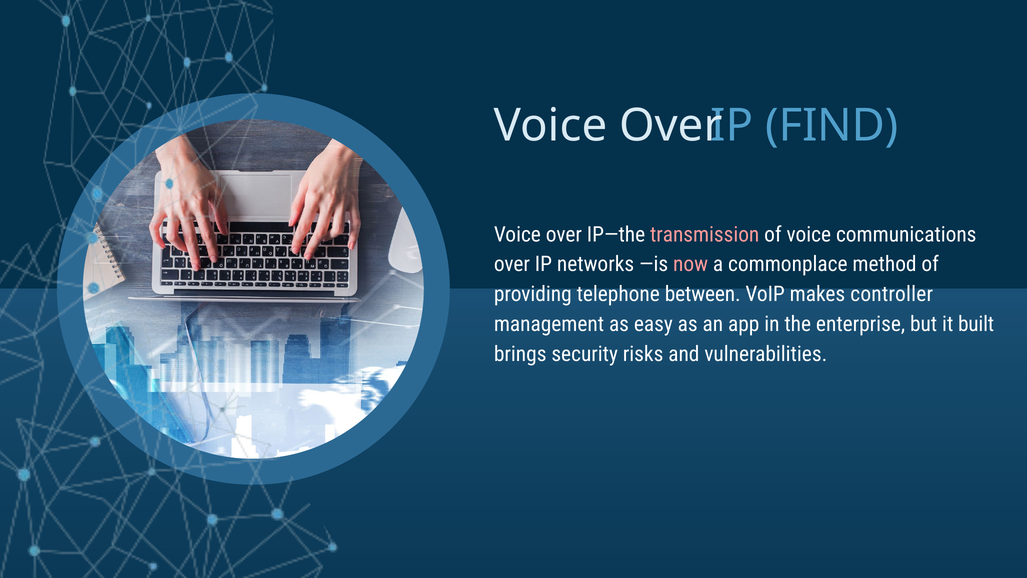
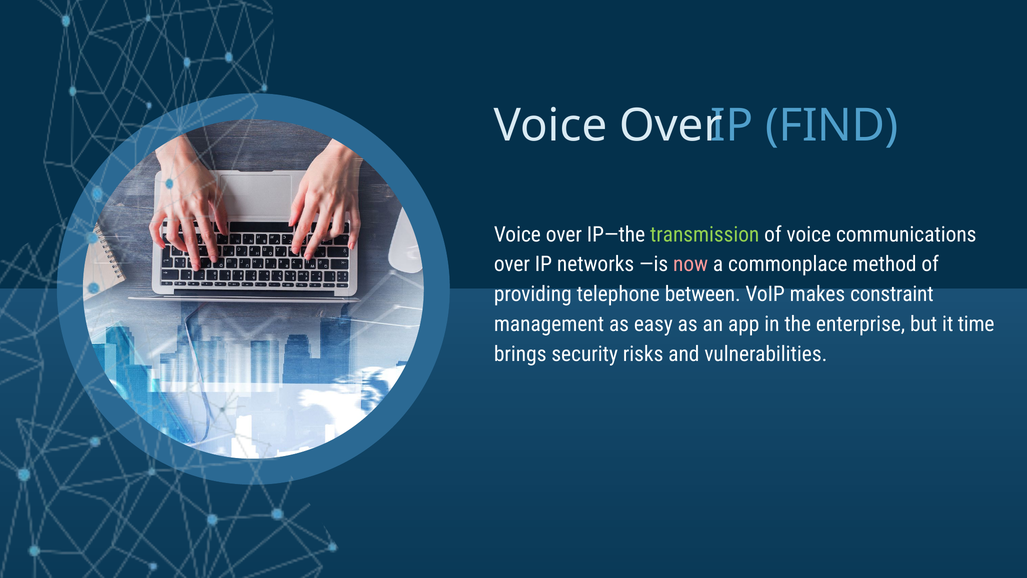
transmission colour: pink -> light green (705, 234)
controller: controller -> constraint (892, 294)
built: built -> time (976, 324)
